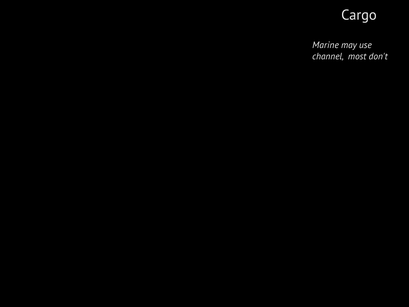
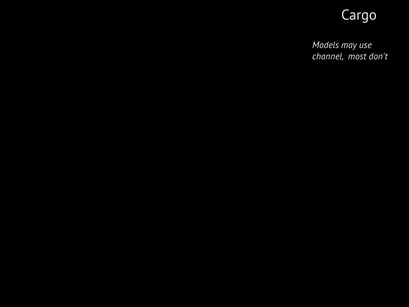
Marine: Marine -> Models (326, 45)
